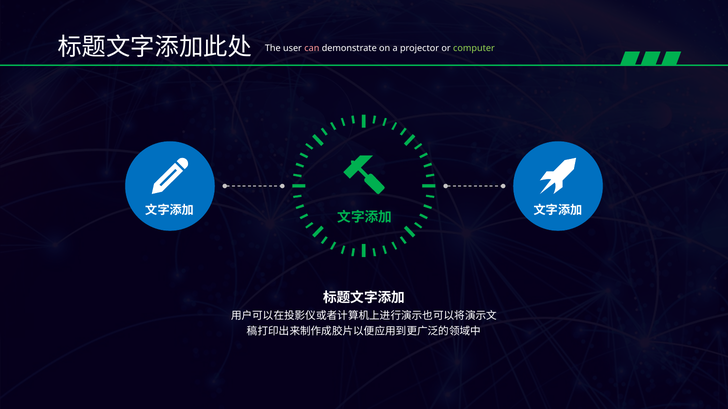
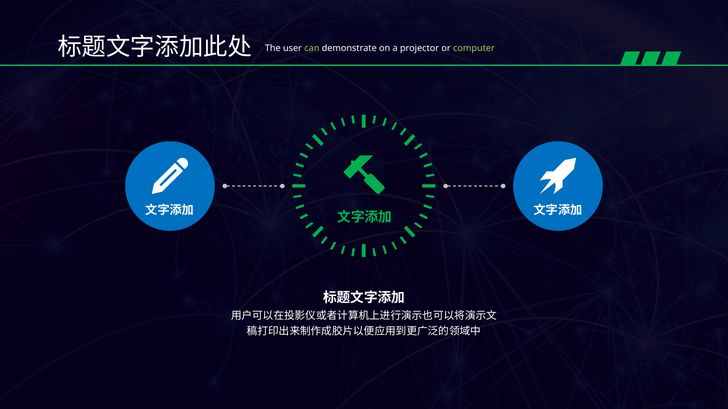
can colour: pink -> light green (312, 48)
